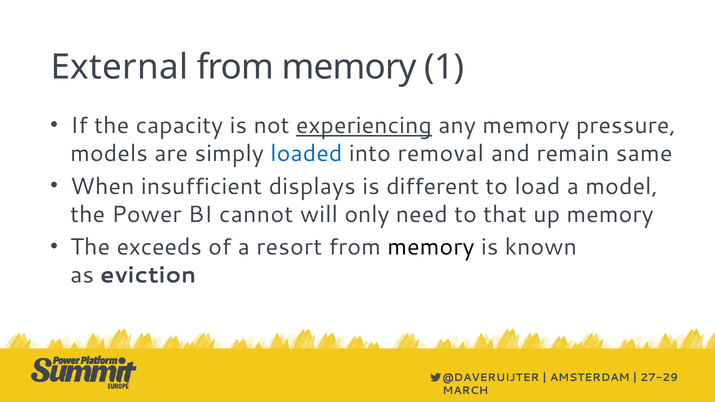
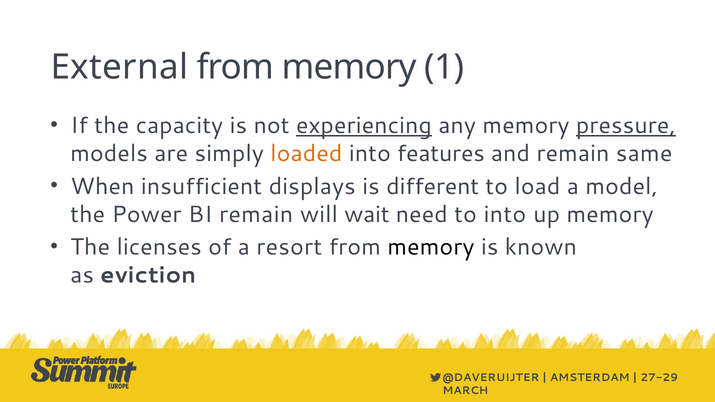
pressure underline: none -> present (626, 126)
loaded colour: blue -> orange (306, 154)
removal: removal -> features (441, 154)
BI cannot: cannot -> remain (256, 214)
only: only -> wait (367, 214)
to that: that -> into (505, 214)
exceeds: exceeds -> licenses (159, 247)
